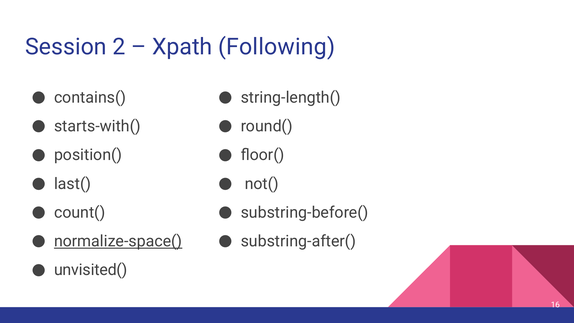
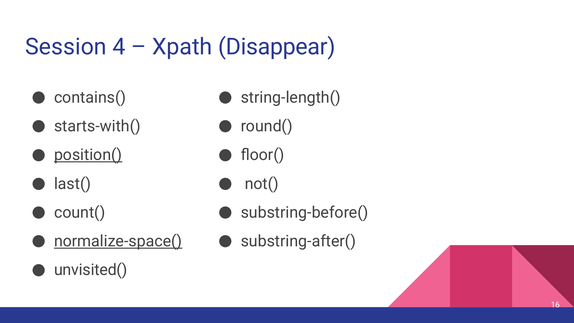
2: 2 -> 4 (119, 47)
Following: Following -> Disappear (277, 47)
position( underline: none -> present (88, 155)
